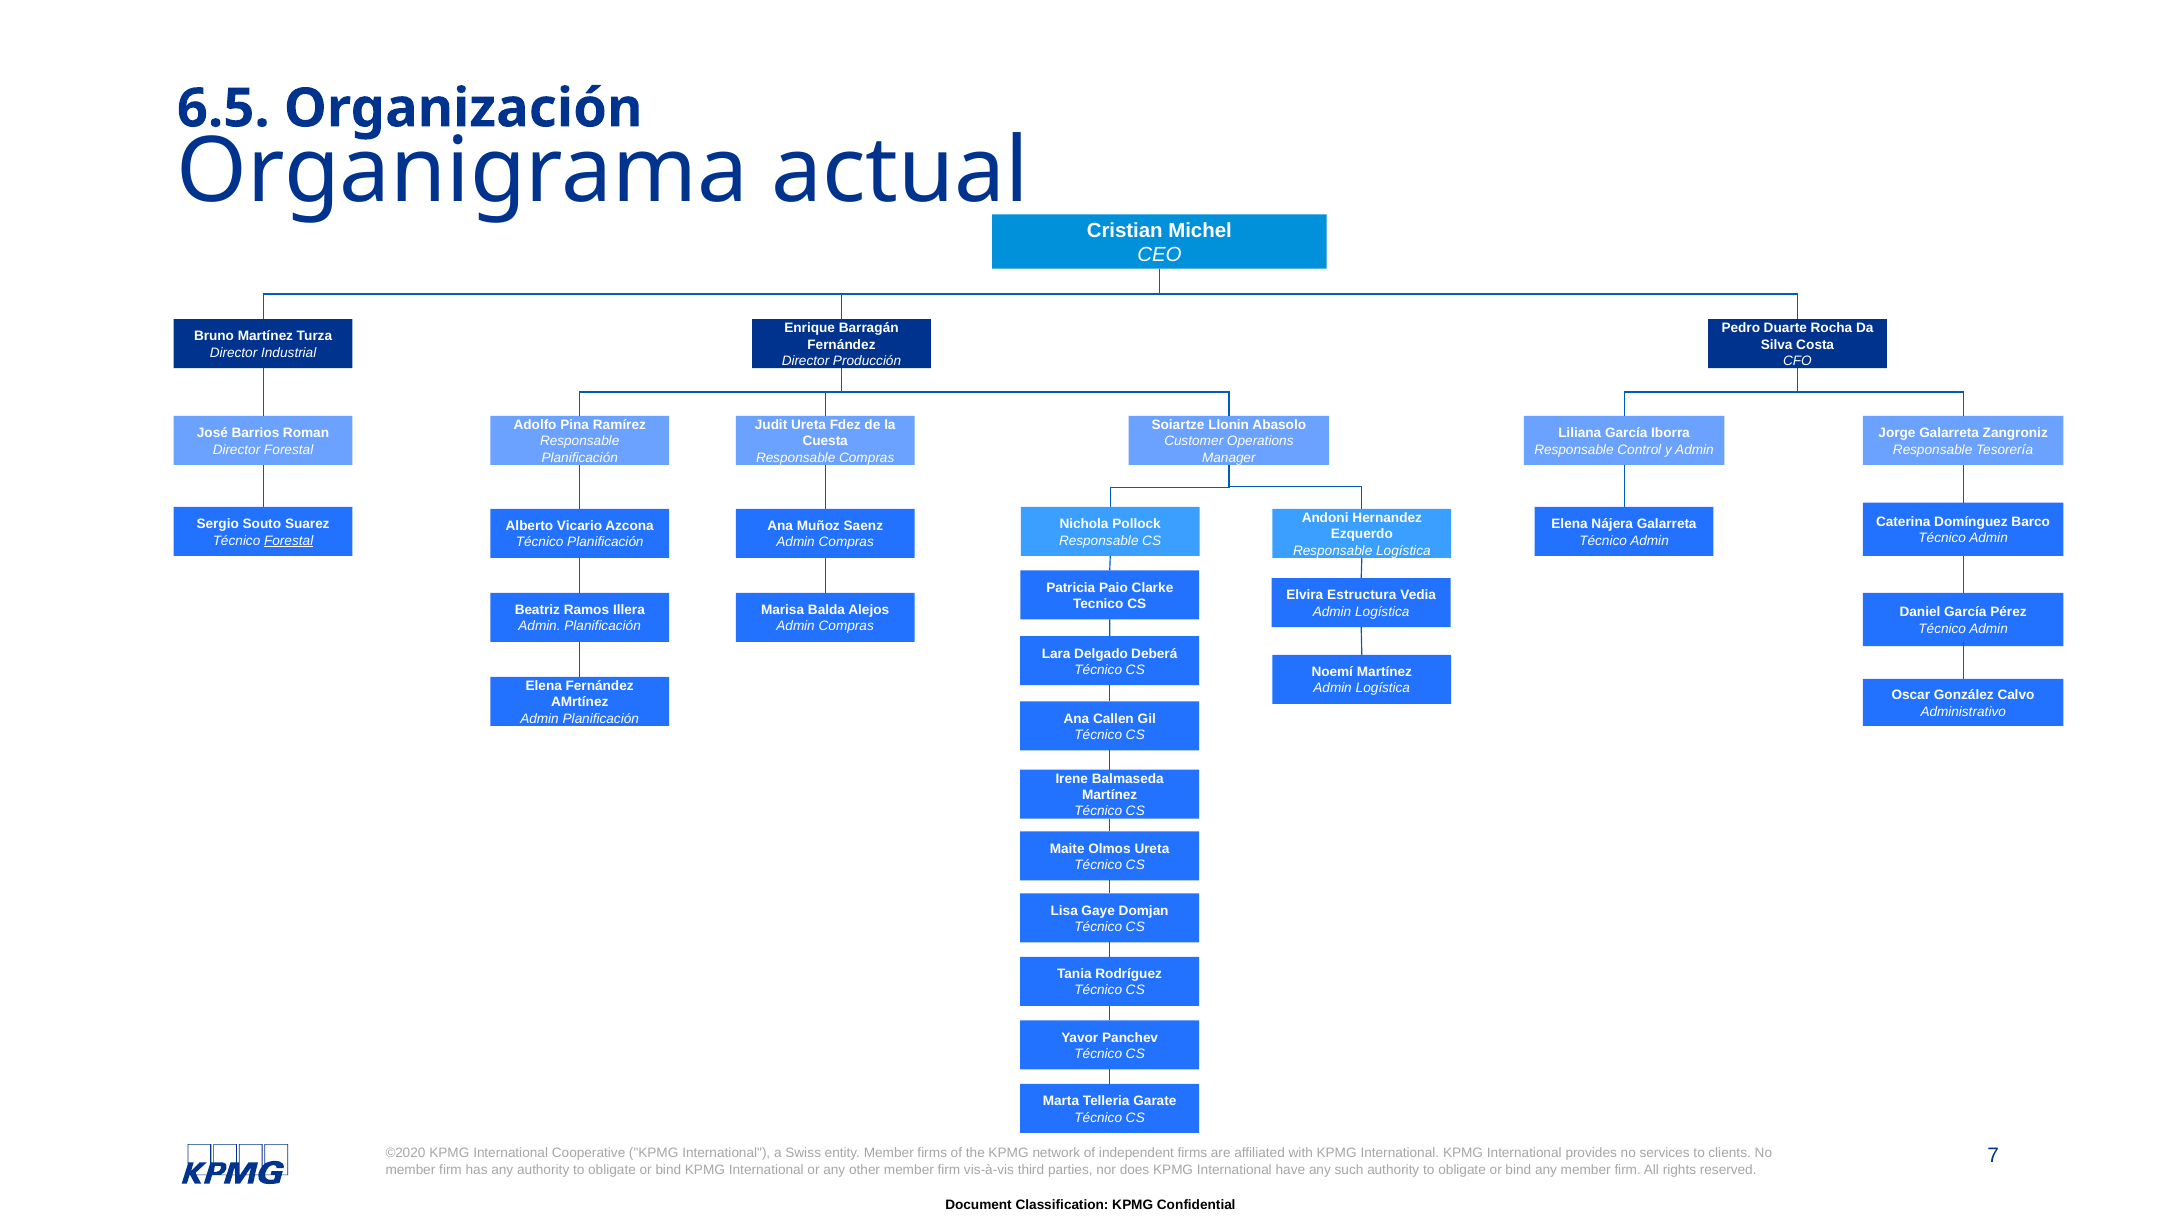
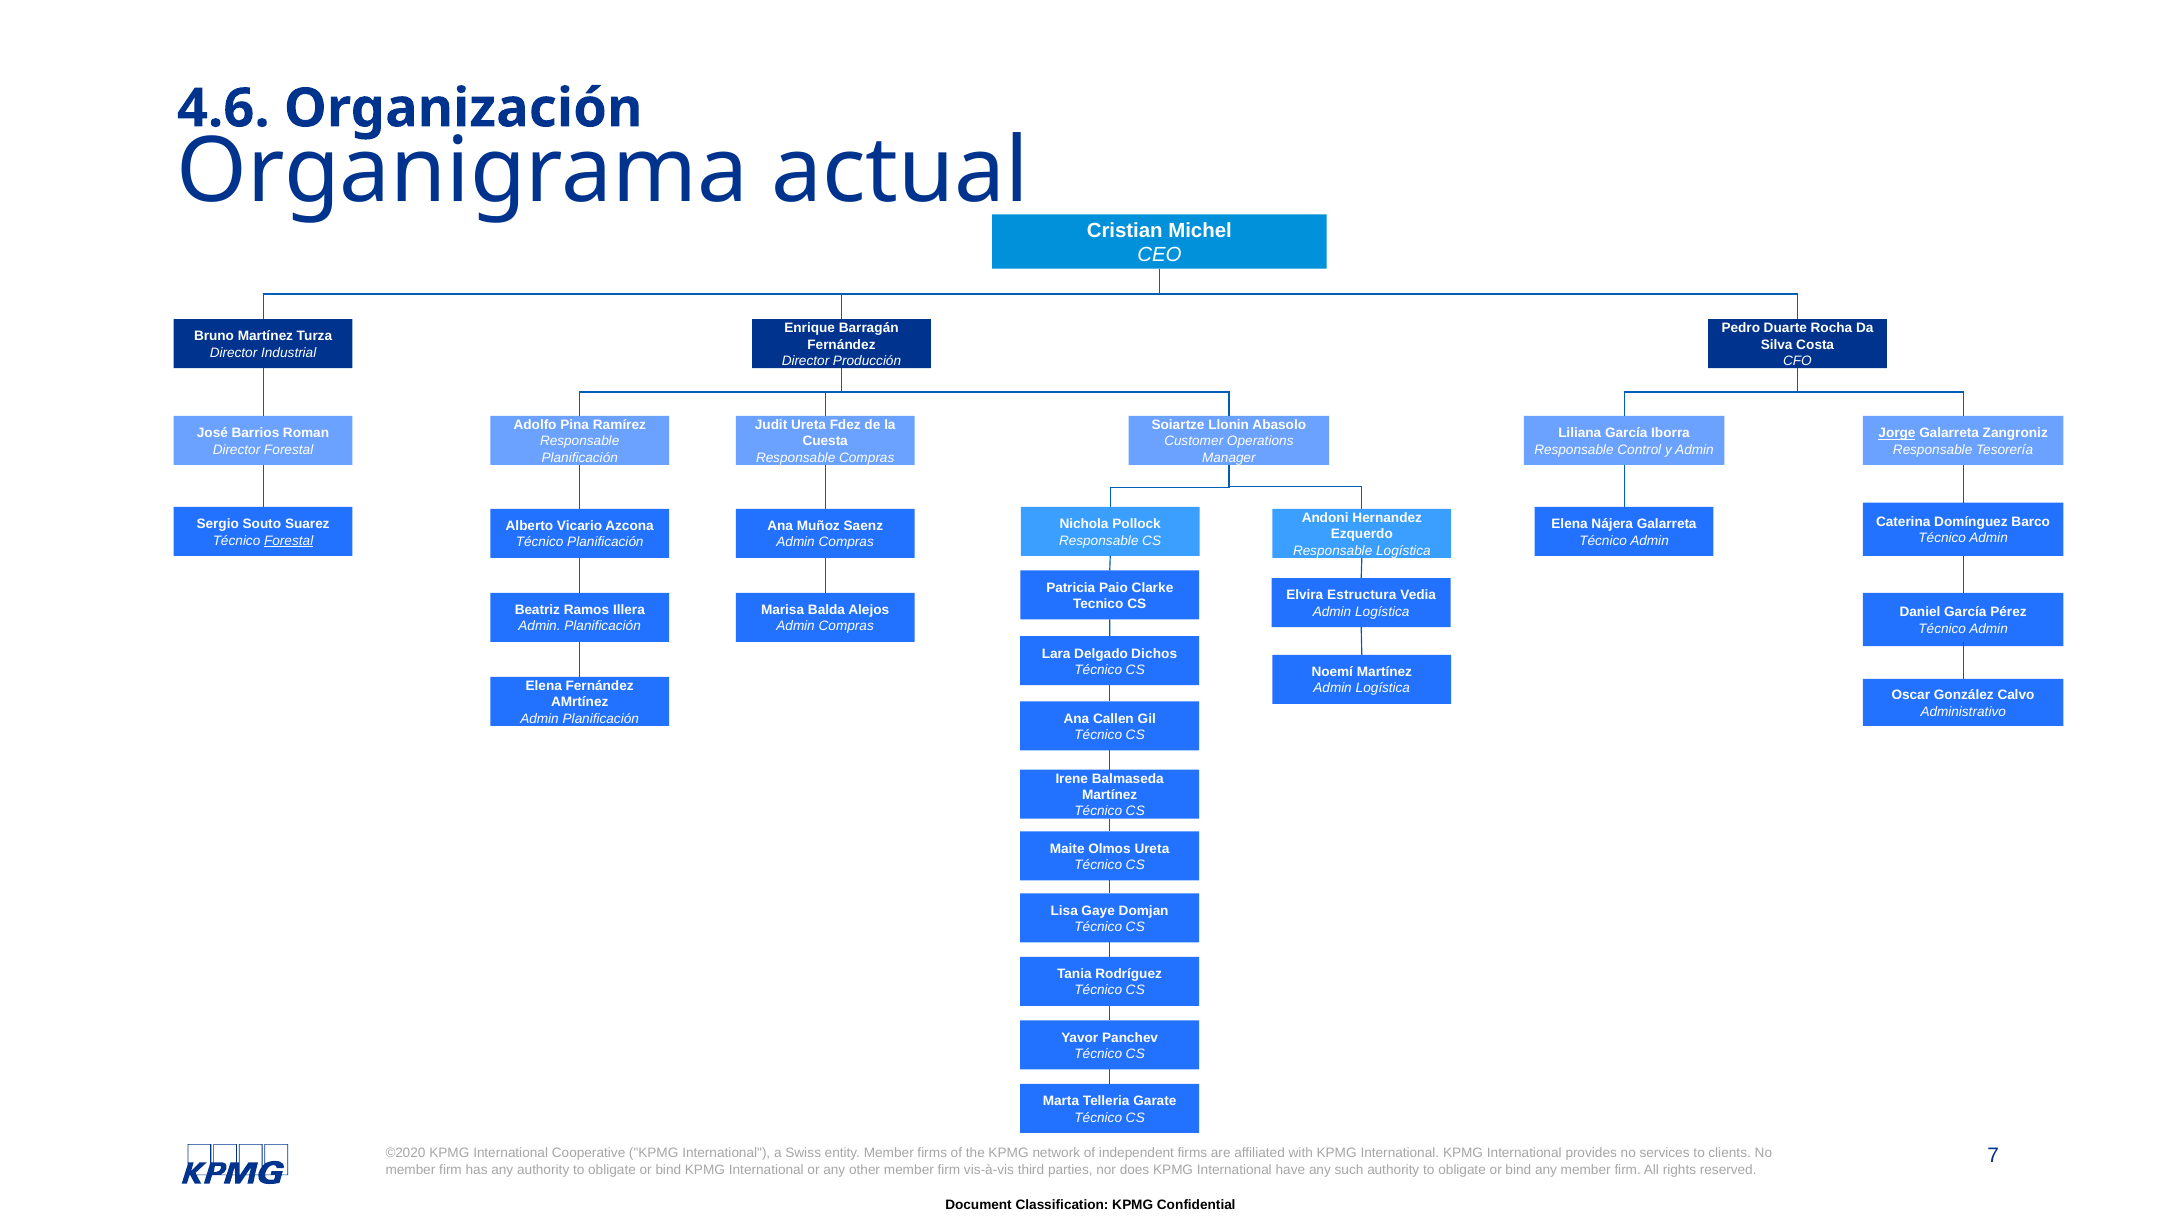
6.5: 6.5 -> 4.6 (223, 109)
Jorge underline: none -> present (1897, 433)
Deberá: Deberá -> Dichos (1154, 654)
